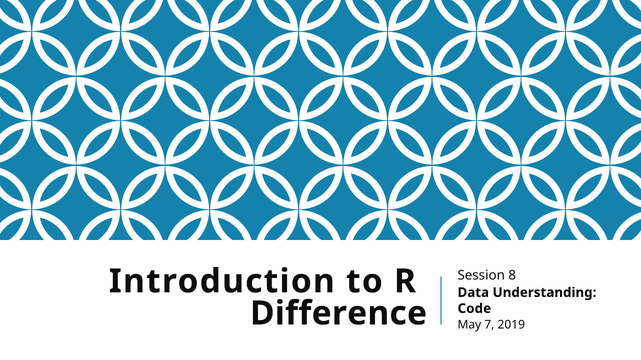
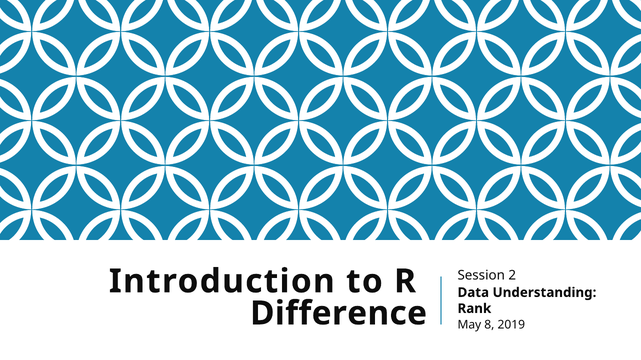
8: 8 -> 2 (512, 276)
Code: Code -> Rank (474, 309)
7: 7 -> 8 (489, 325)
